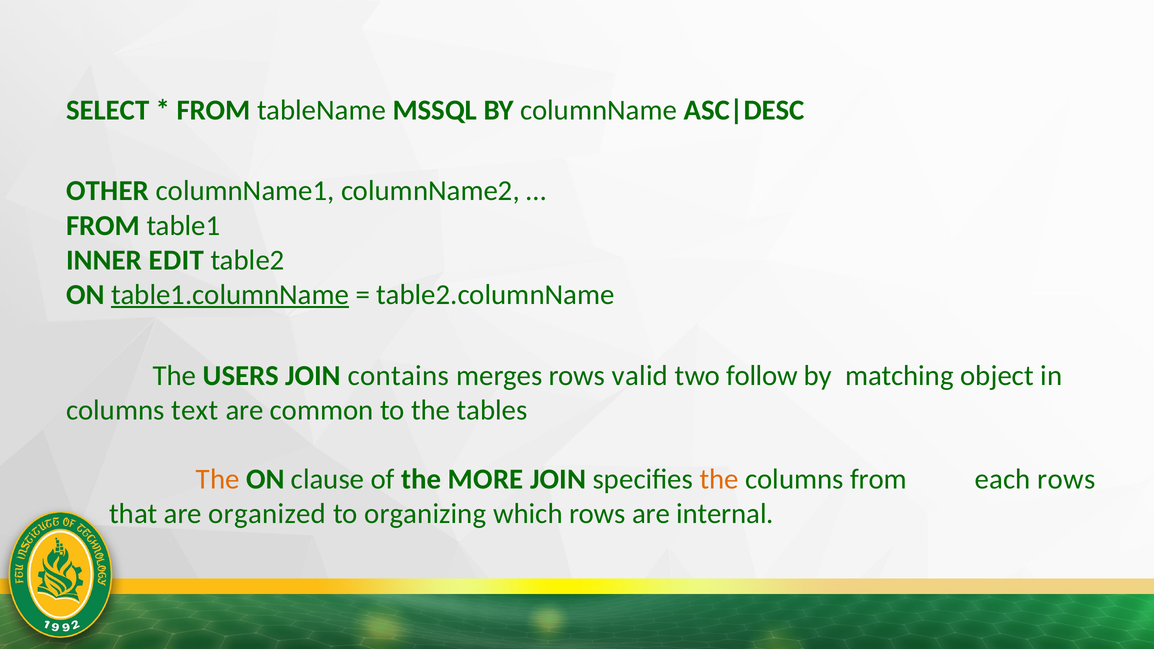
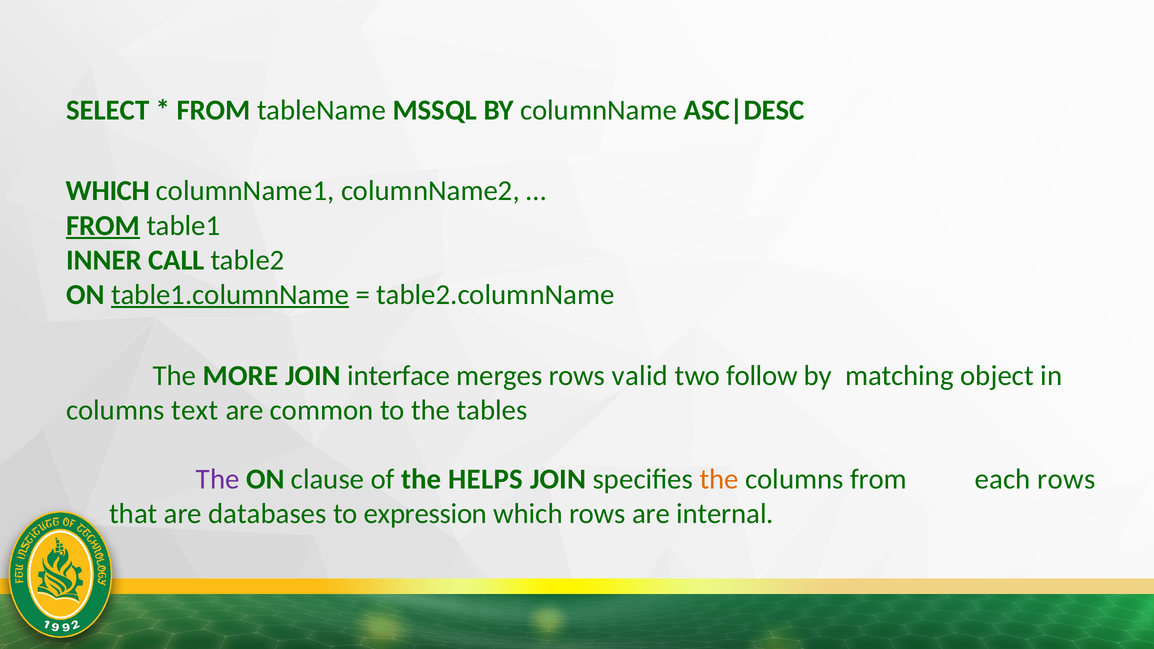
OTHER: OTHER -> WHICH (108, 191)
FROM underline: none -> present (103, 226)
EDIT: EDIT -> CALL (177, 260)
USERS: USERS -> MORE (241, 376)
contains: contains -> interface (399, 376)
The colour: orange -> purple (218, 479)
MORE: MORE -> HELPS (486, 479)
organized: organized -> databases (267, 514)
organizing: organizing -> expression (425, 514)
